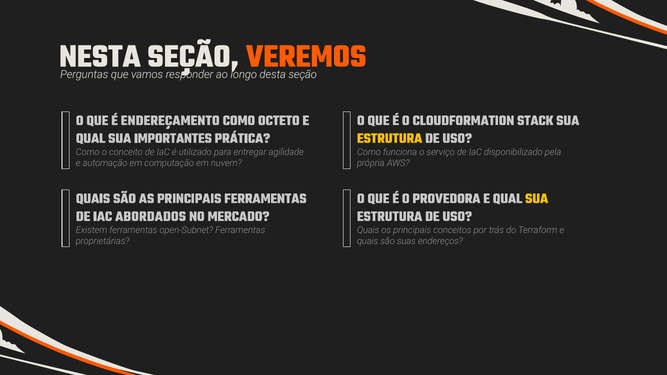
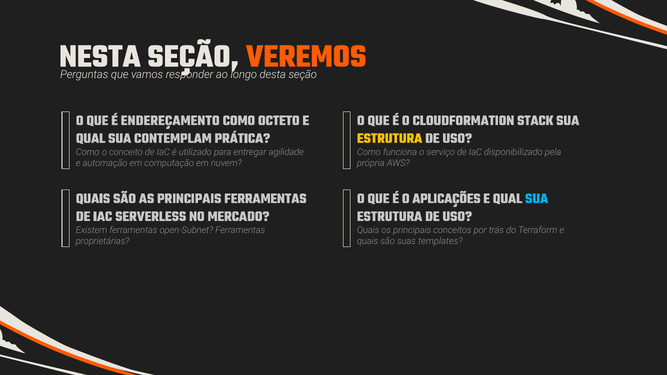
IMPORTANTES: IMPORTANTES -> CONTEMPLAM (173, 138)
PROVEDORA: PROVEDORA -> APLICAÇÕES (446, 198)
SUA colour: yellow -> light blue (537, 198)
ABORDADOS: ABORDADOS -> SERVERLESS (151, 216)
endereços: endereços -> templates (440, 241)
